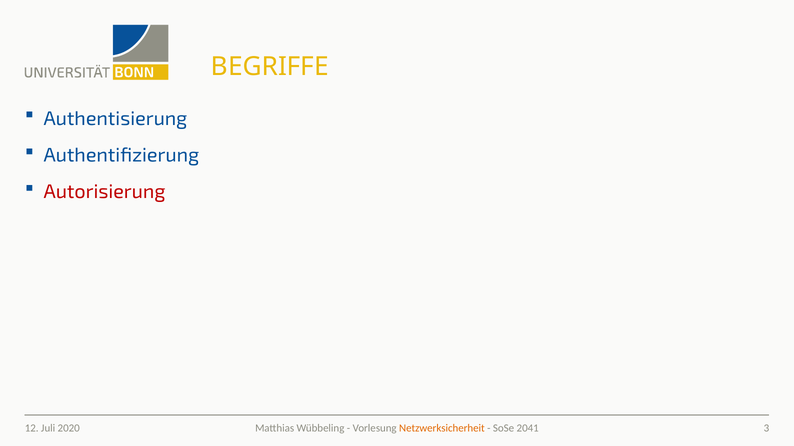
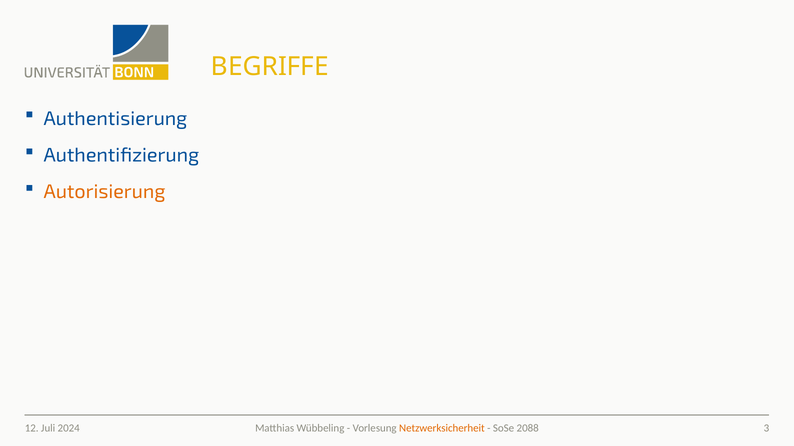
Autorisierung colour: red -> orange (104, 192)
2041: 2041 -> 2088 (528, 429)
2020: 2020 -> 2024 (69, 429)
